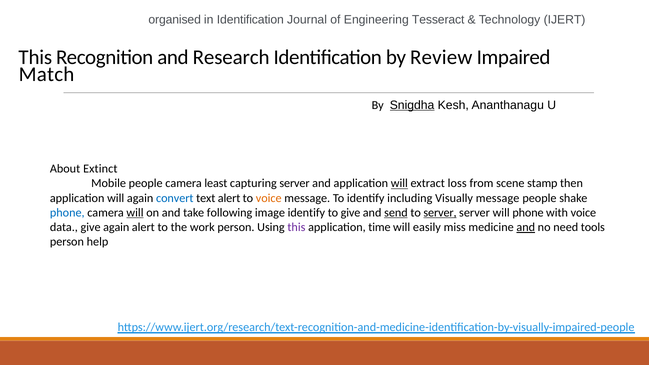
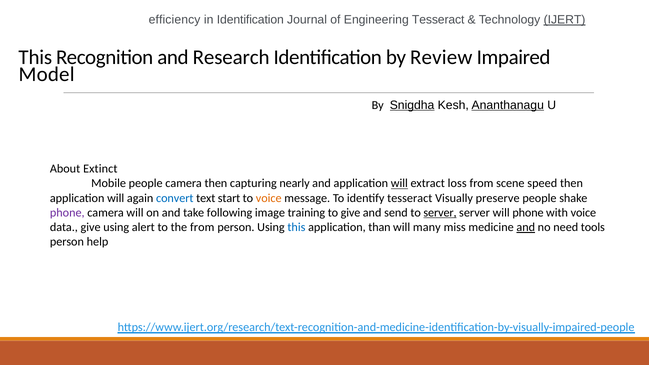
organised: organised -> efficiency (175, 20)
IJERT underline: none -> present (565, 20)
Match: Match -> Model (47, 74)
Ananthanagu underline: none -> present (508, 105)
camera least: least -> then (216, 183)
capturing server: server -> nearly (295, 183)
stamp: stamp -> speed (542, 183)
text alert: alert -> start (229, 198)
identify including: including -> tesseract (410, 198)
Visually message: message -> preserve (498, 198)
phone colour: blue -> purple (67, 213)
will underline: present -> none (135, 213)
image identify: identify -> training (306, 213)
send underline: present -> none (396, 213)
give again: again -> using (116, 227)
the work: work -> from (202, 227)
this colour: purple -> blue (296, 227)
time: time -> than (379, 227)
easily: easily -> many (427, 227)
